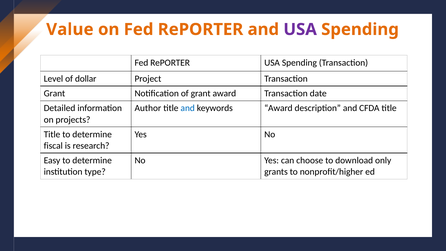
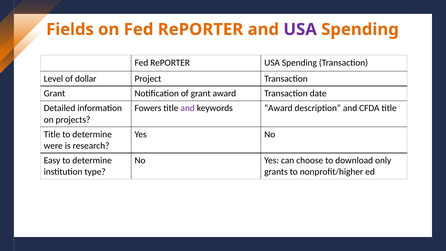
Value: Value -> Fields (70, 29)
Author: Author -> Fowers (148, 108)
and colour: blue -> purple (188, 108)
fiscal: fiscal -> were (53, 146)
